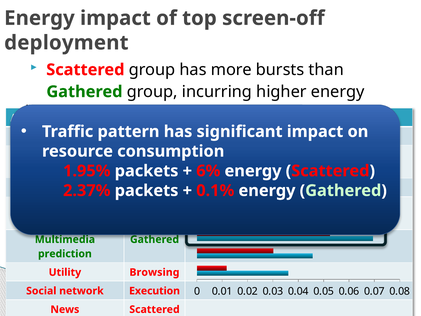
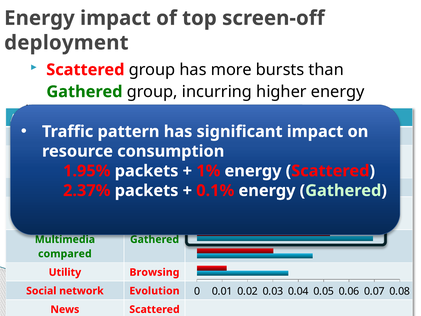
6%: 6% -> 1% (208, 171)
prediction: prediction -> compared (65, 254)
Execution: Execution -> Evolution (154, 291)
